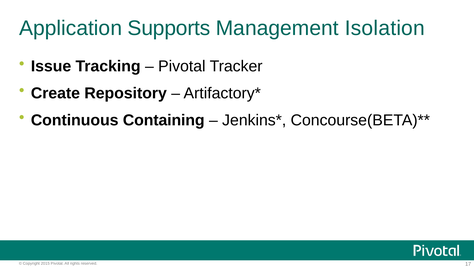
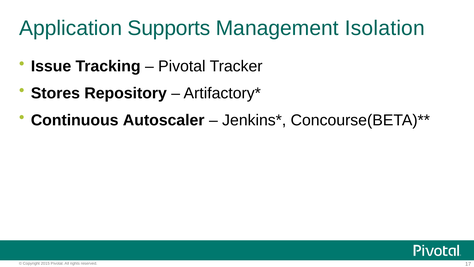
Create: Create -> Stores (55, 93)
Containing: Containing -> Autoscaler (164, 120)
